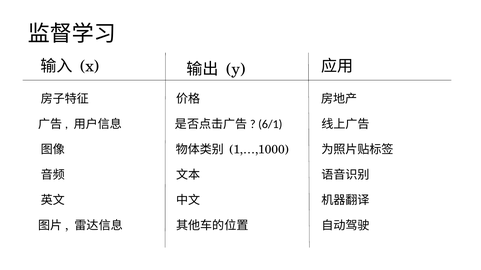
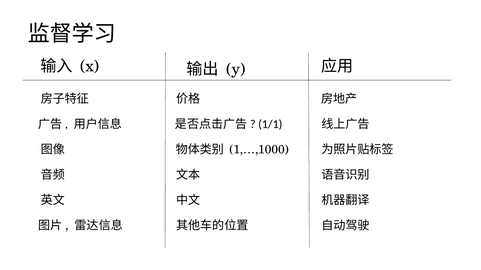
6/1: 6/1 -> 1/1 (270, 124)
